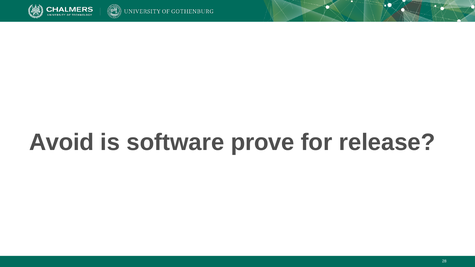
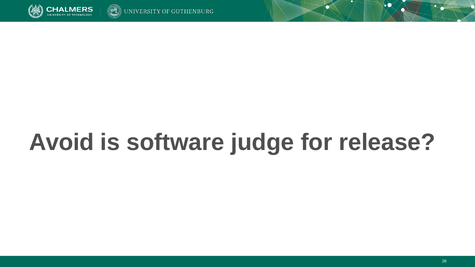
prove: prove -> judge (262, 142)
